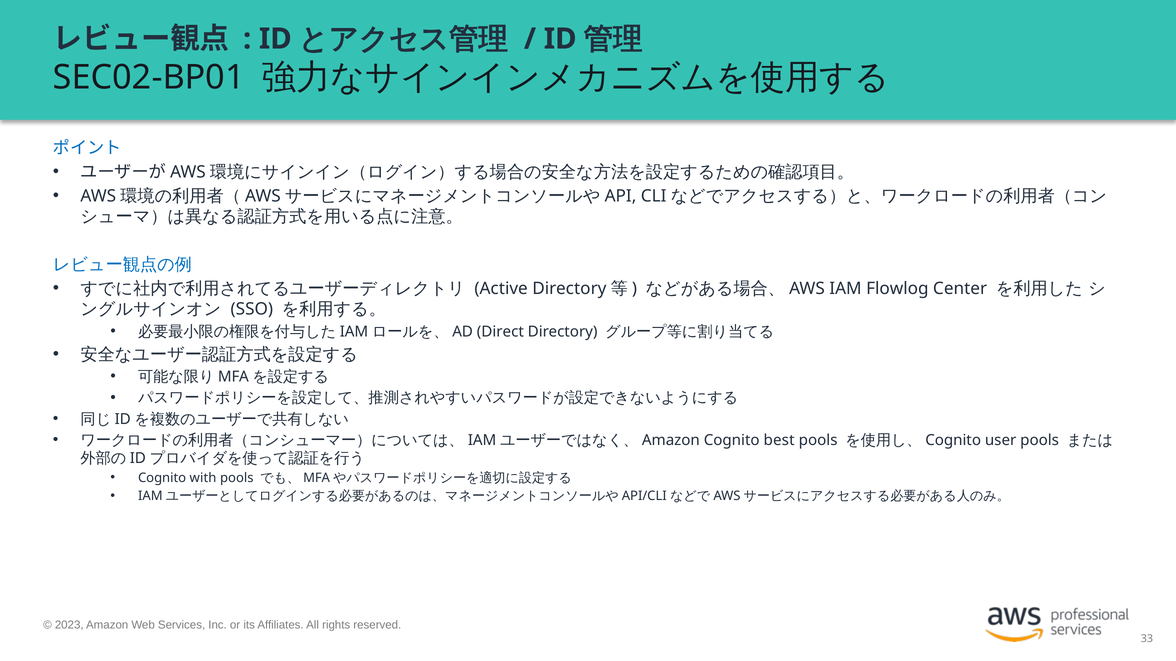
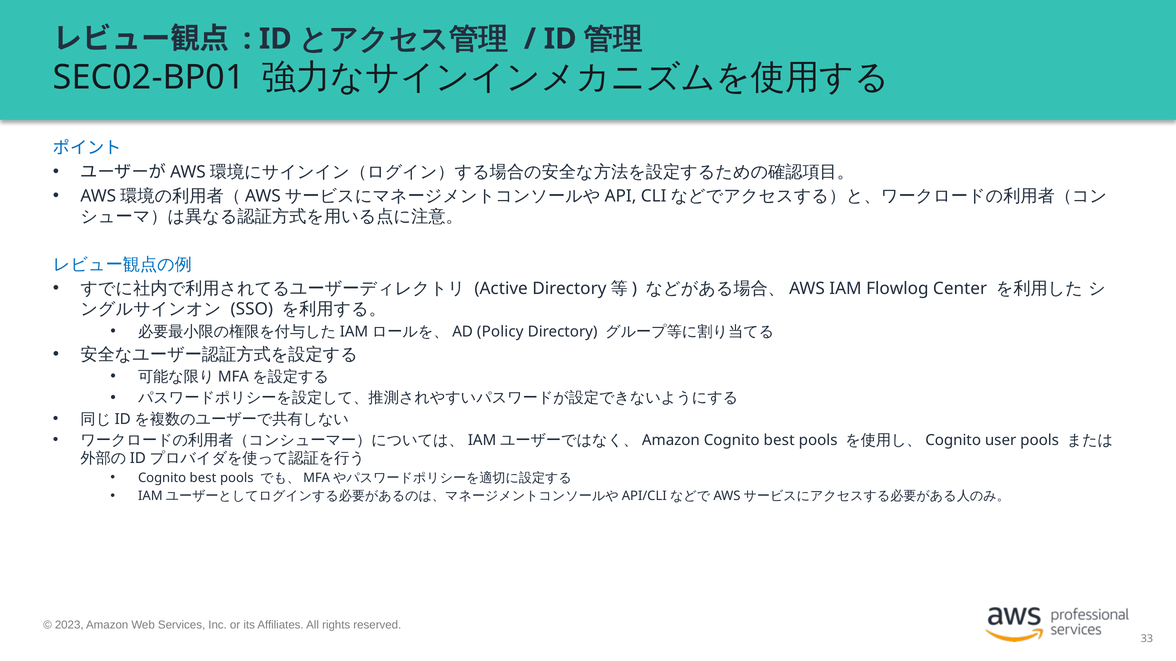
Direct: Direct -> Policy (500, 332)
with: with -> best (203, 478)
